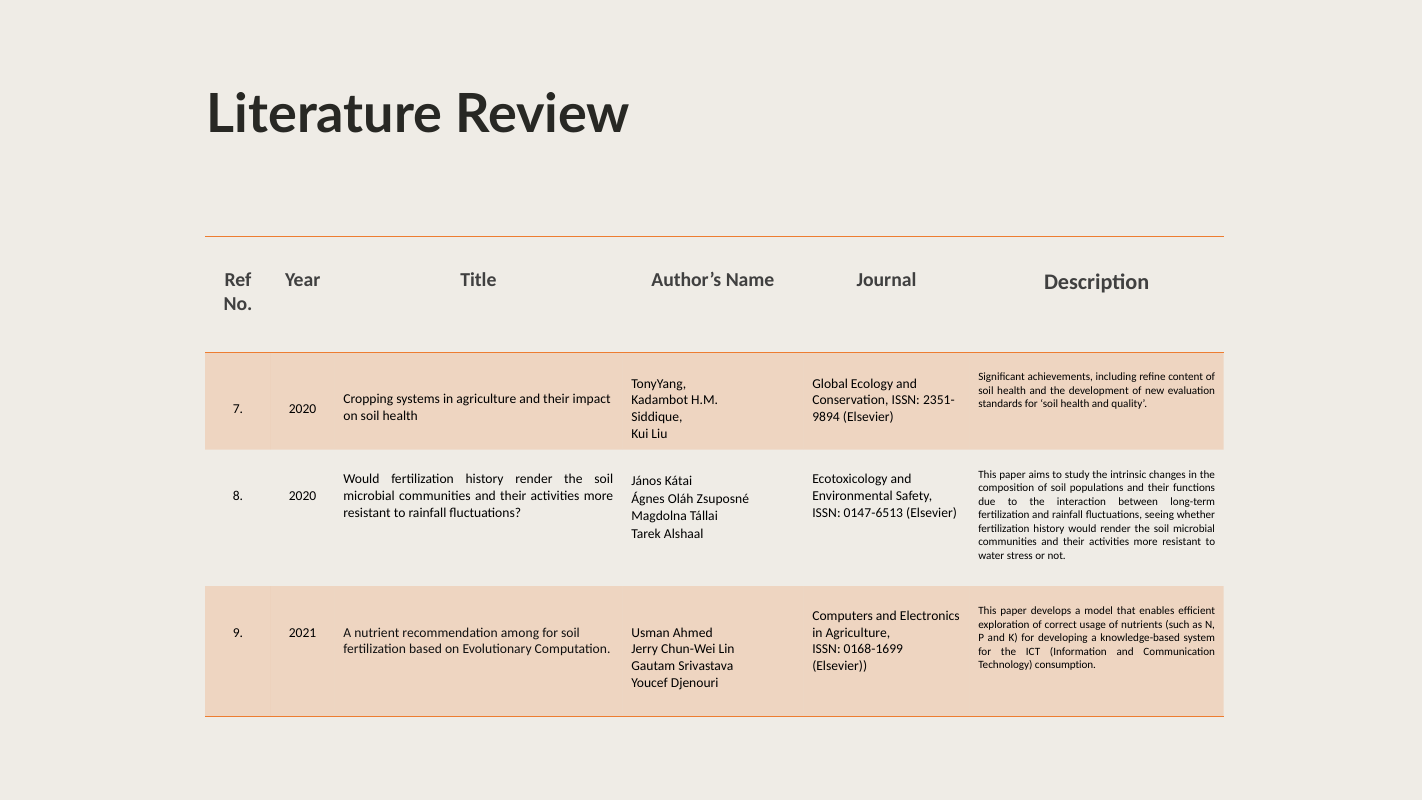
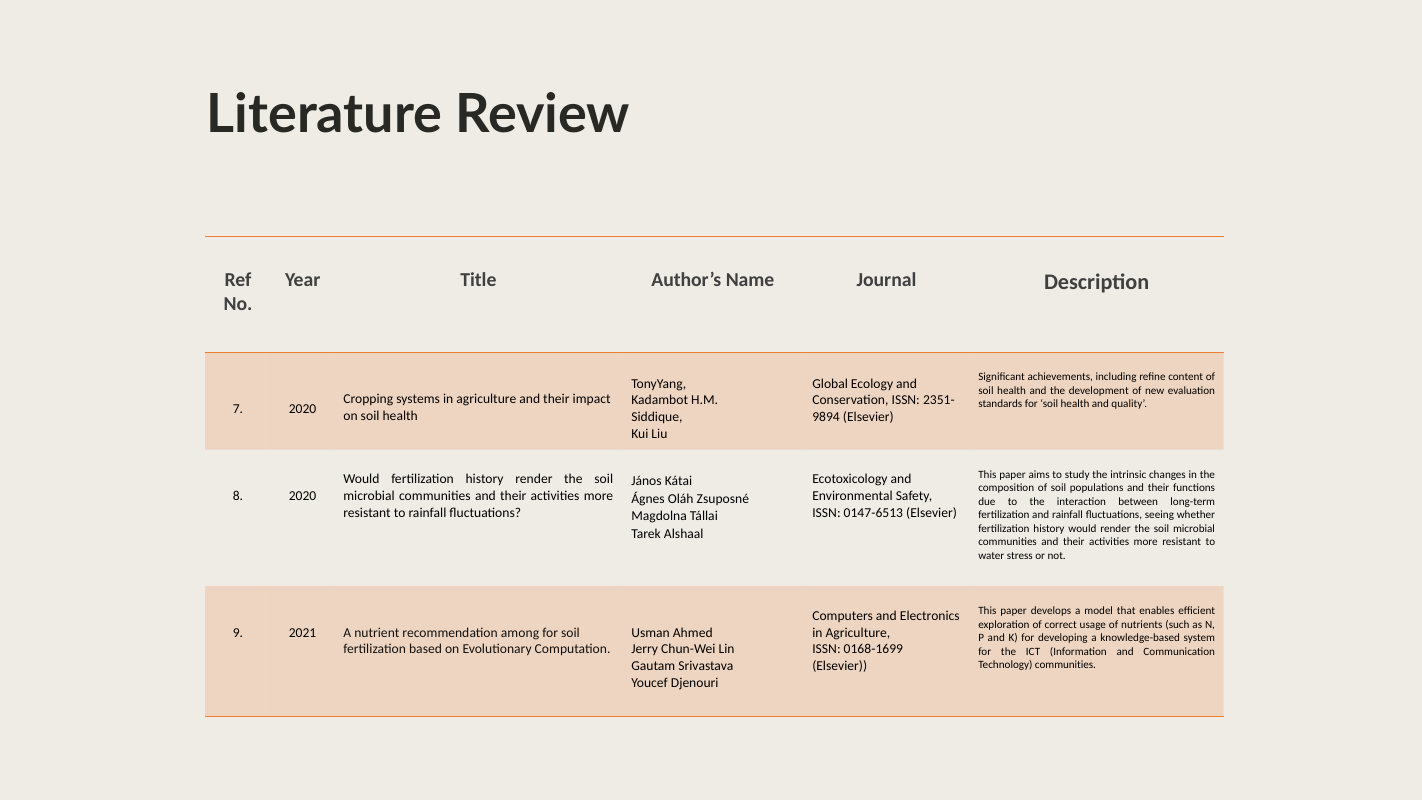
Technology consumption: consumption -> communities (1065, 665)
